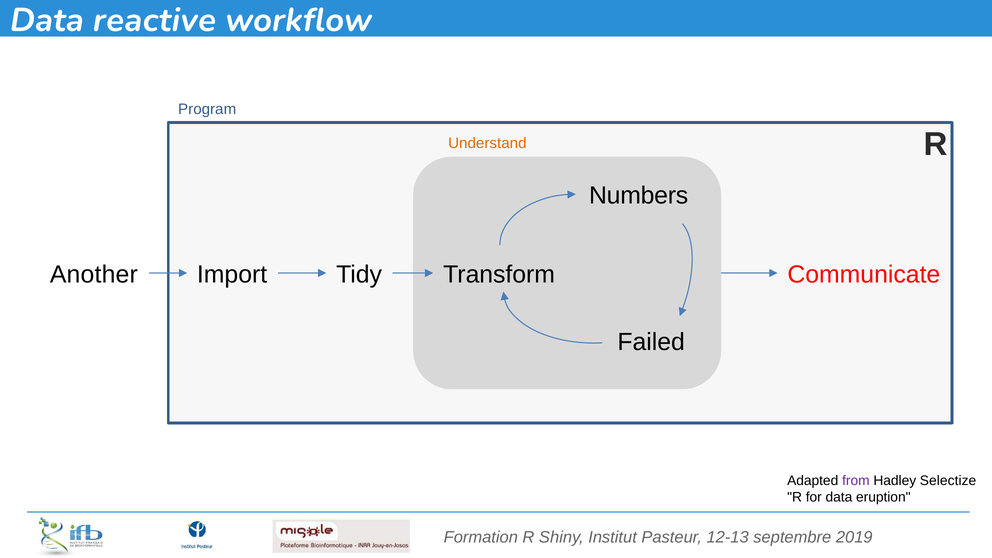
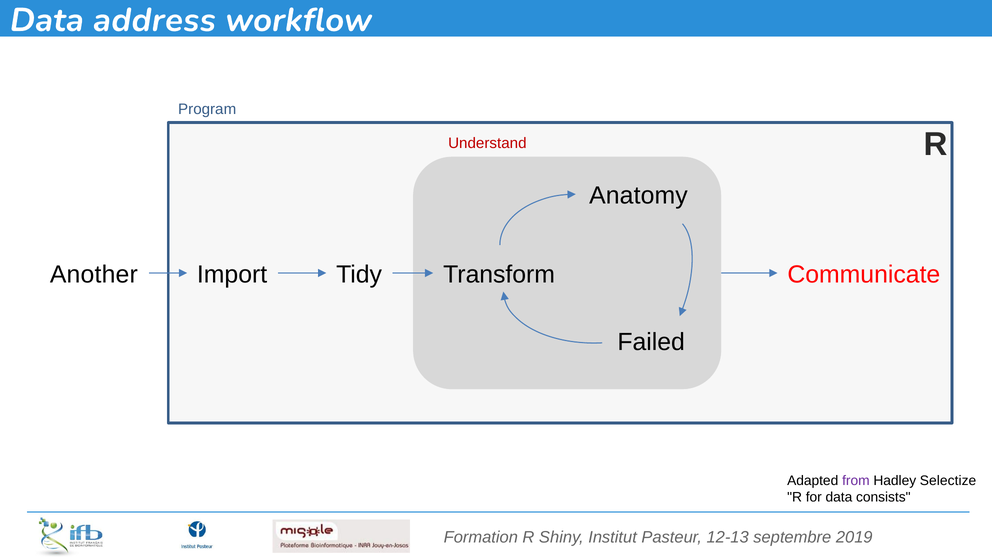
reactive: reactive -> address (154, 20)
Understand colour: orange -> red (487, 143)
Numbers: Numbers -> Anatomy (638, 195)
eruption: eruption -> consists (883, 497)
